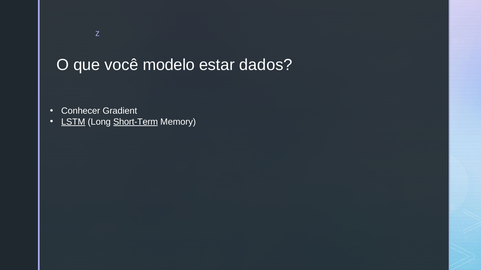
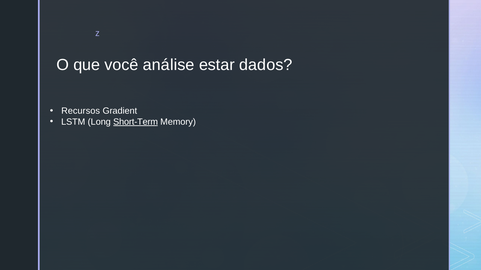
modelo: modelo -> análise (169, 65)
Conhecer: Conhecer -> Recursos (81, 111)
LSTM underline: present -> none (73, 122)
